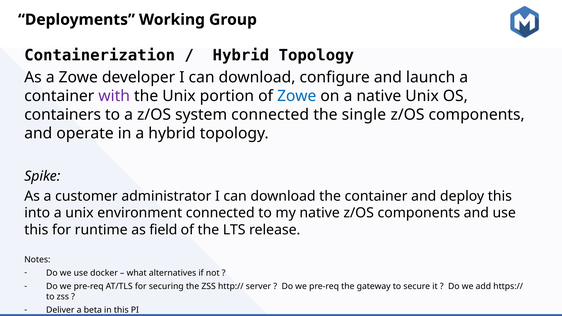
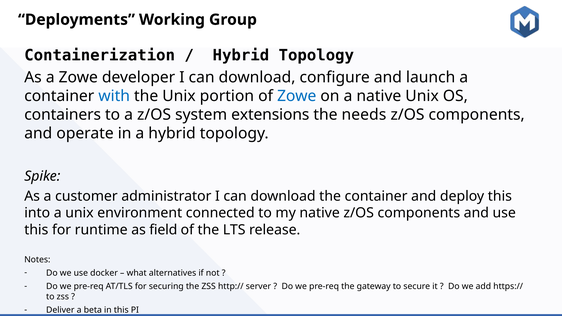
with colour: purple -> blue (114, 96)
system connected: connected -> extensions (270, 115)
single: single -> needs (364, 115)
